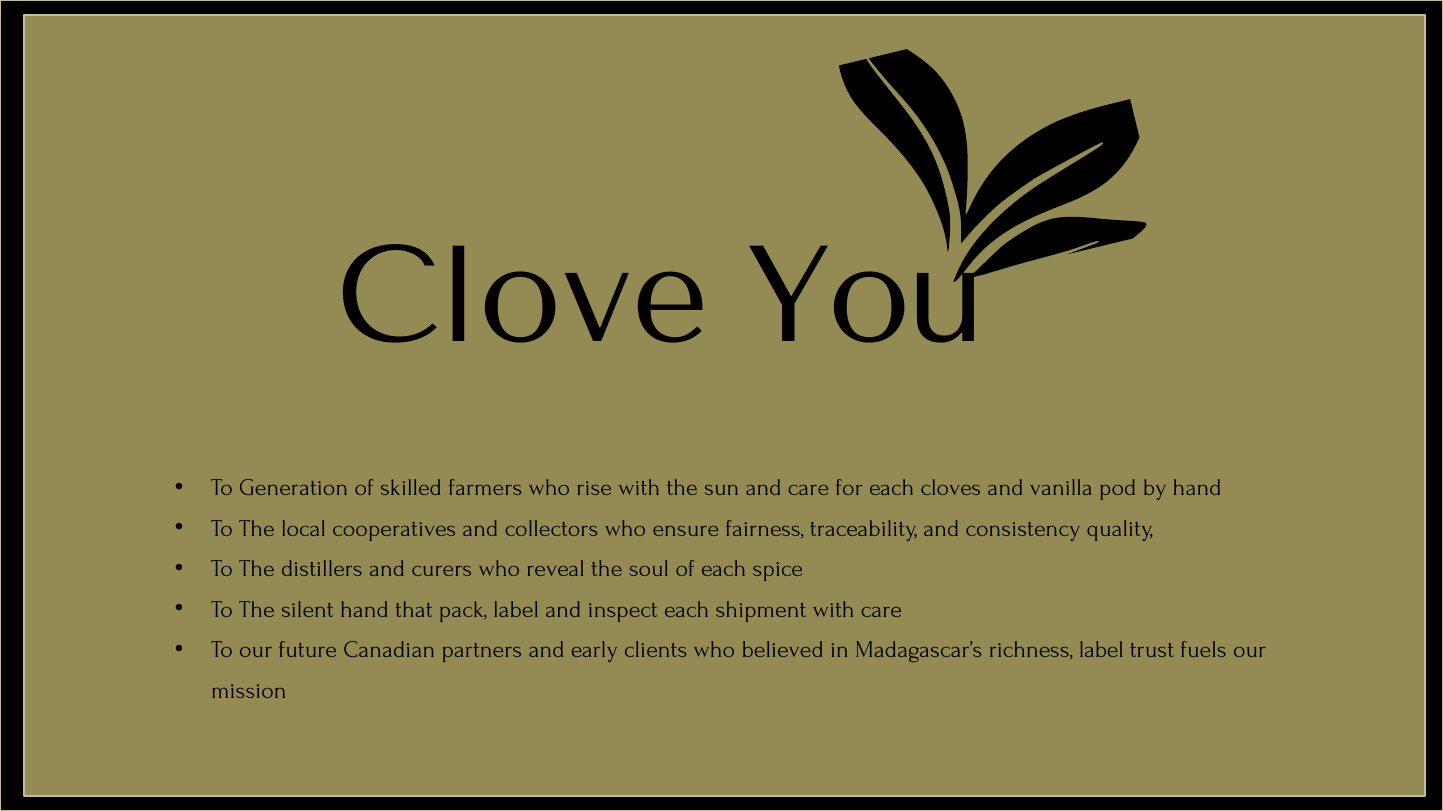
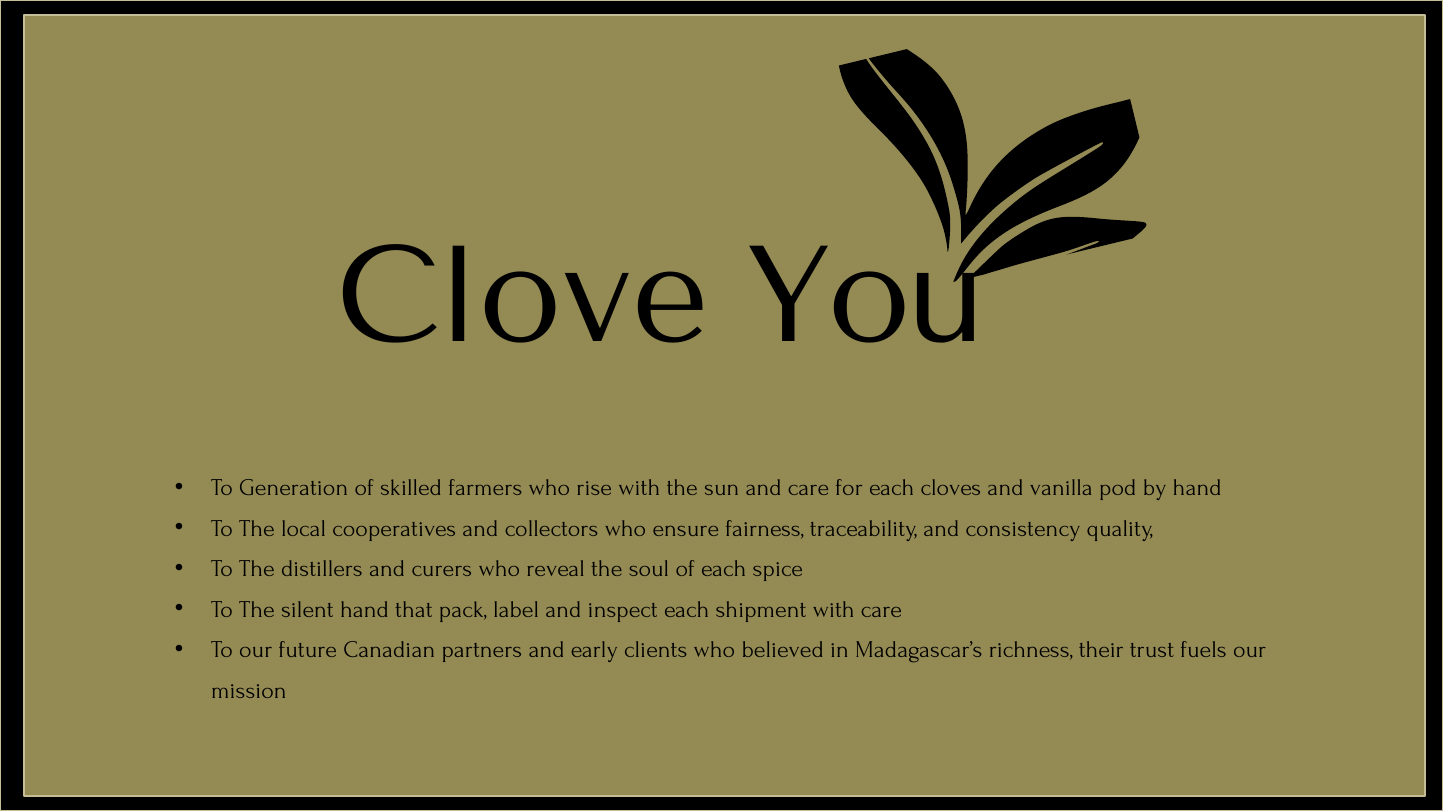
richness label: label -> their (1101, 650)
